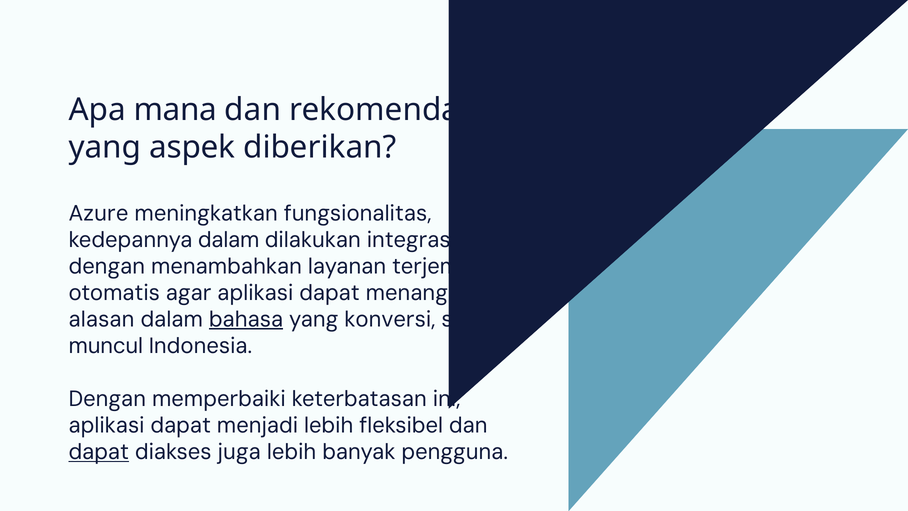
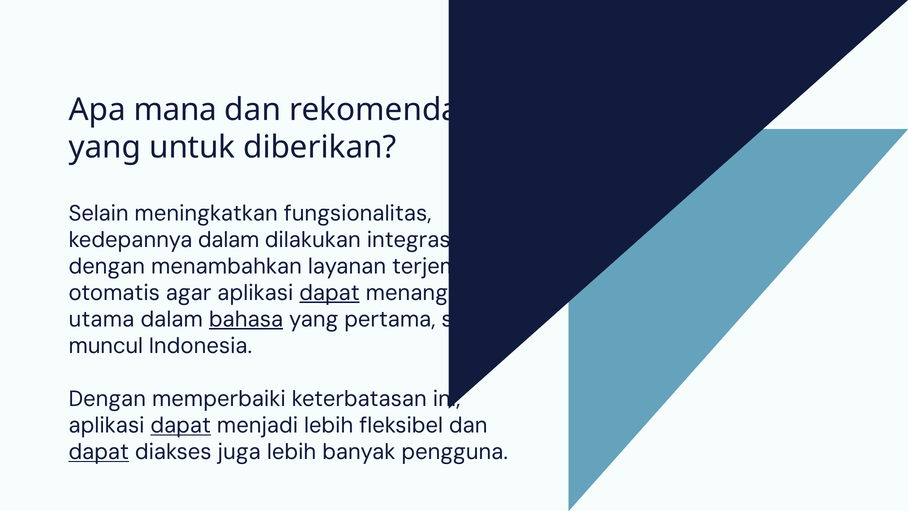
aspek: aspek -> untuk (192, 147)
Azure: Azure -> Selain (99, 213)
dapat underline: none -> present (330, 293)
alasan: alasan -> utama (102, 319)
konversi: konversi -> pertama (390, 319)
dapat underline: none -> present (181, 425)
